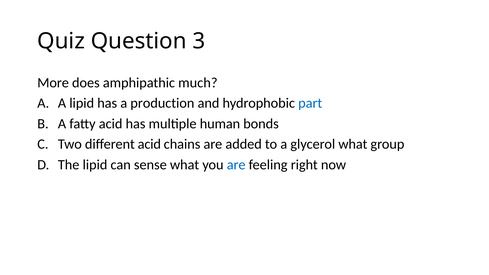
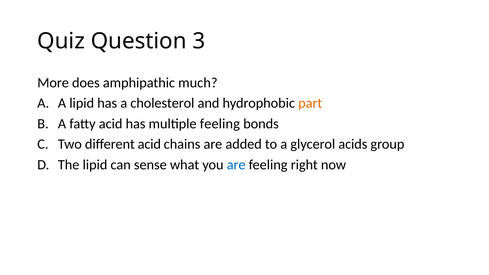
production: production -> cholesterol (162, 103)
part colour: blue -> orange (310, 103)
multiple human: human -> feeling (220, 124)
glycerol what: what -> acids (353, 144)
